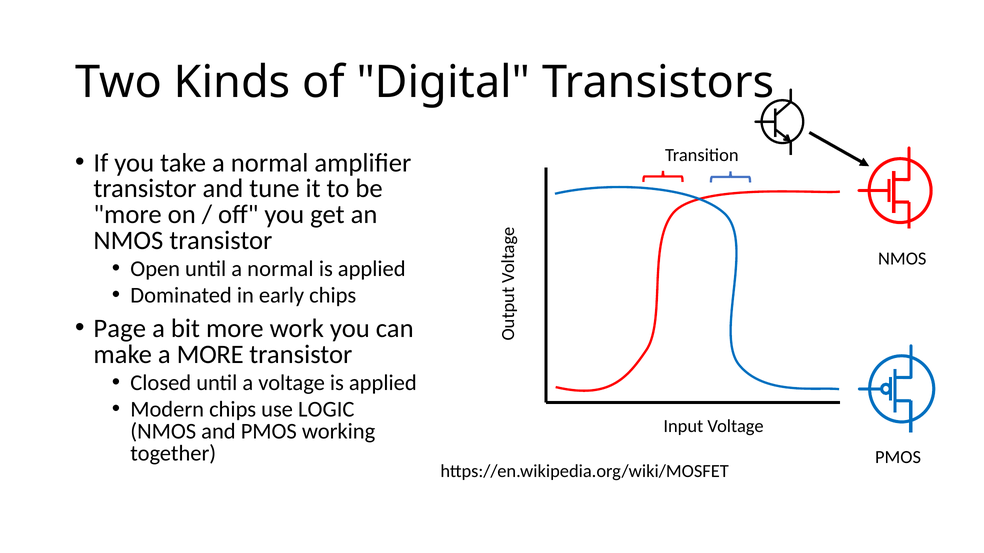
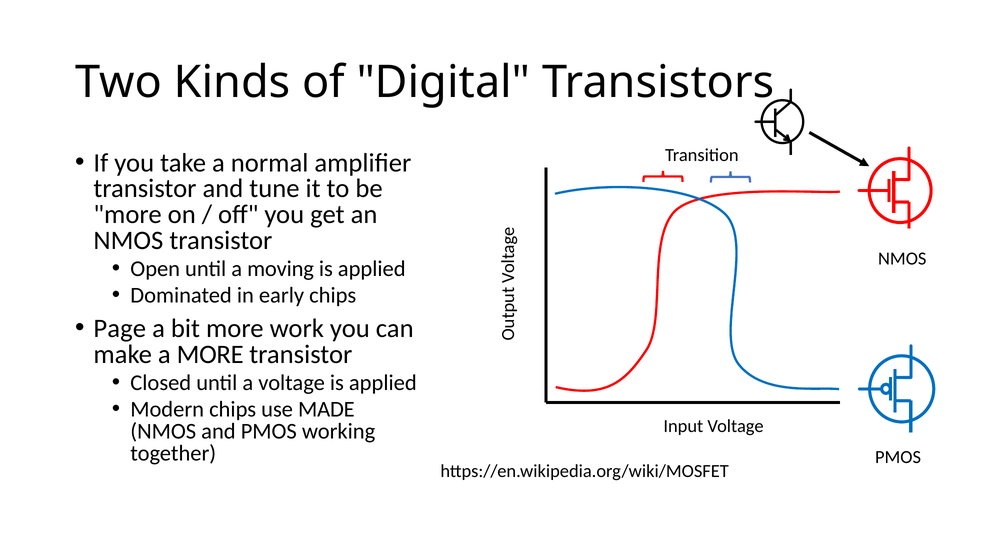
until a normal: normal -> moving (281, 269)
LOGIC: LOGIC -> MADE (326, 410)
